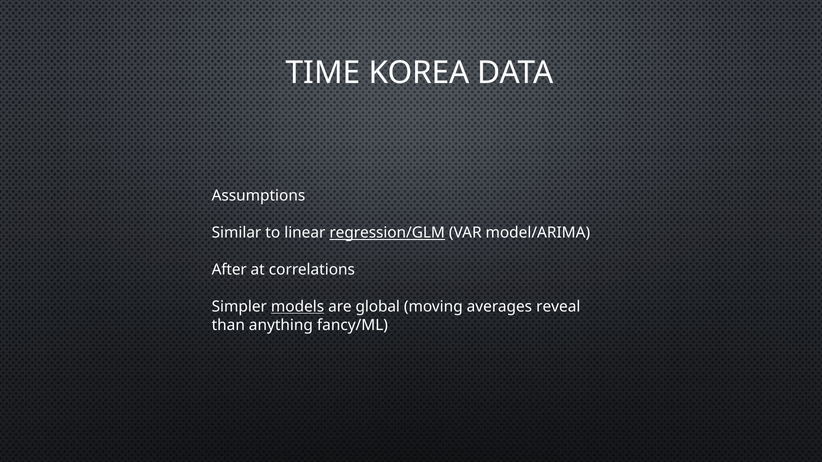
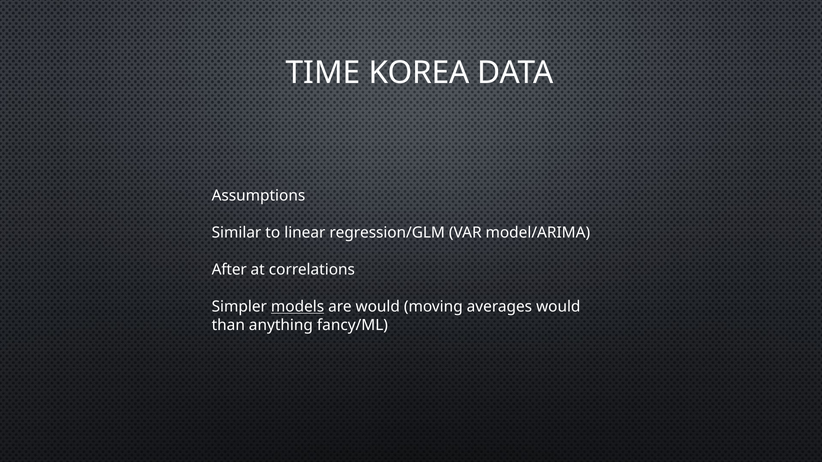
regression/GLM underline: present -> none (387, 233)
are global: global -> would (378, 307)
averages reveal: reveal -> would (558, 307)
